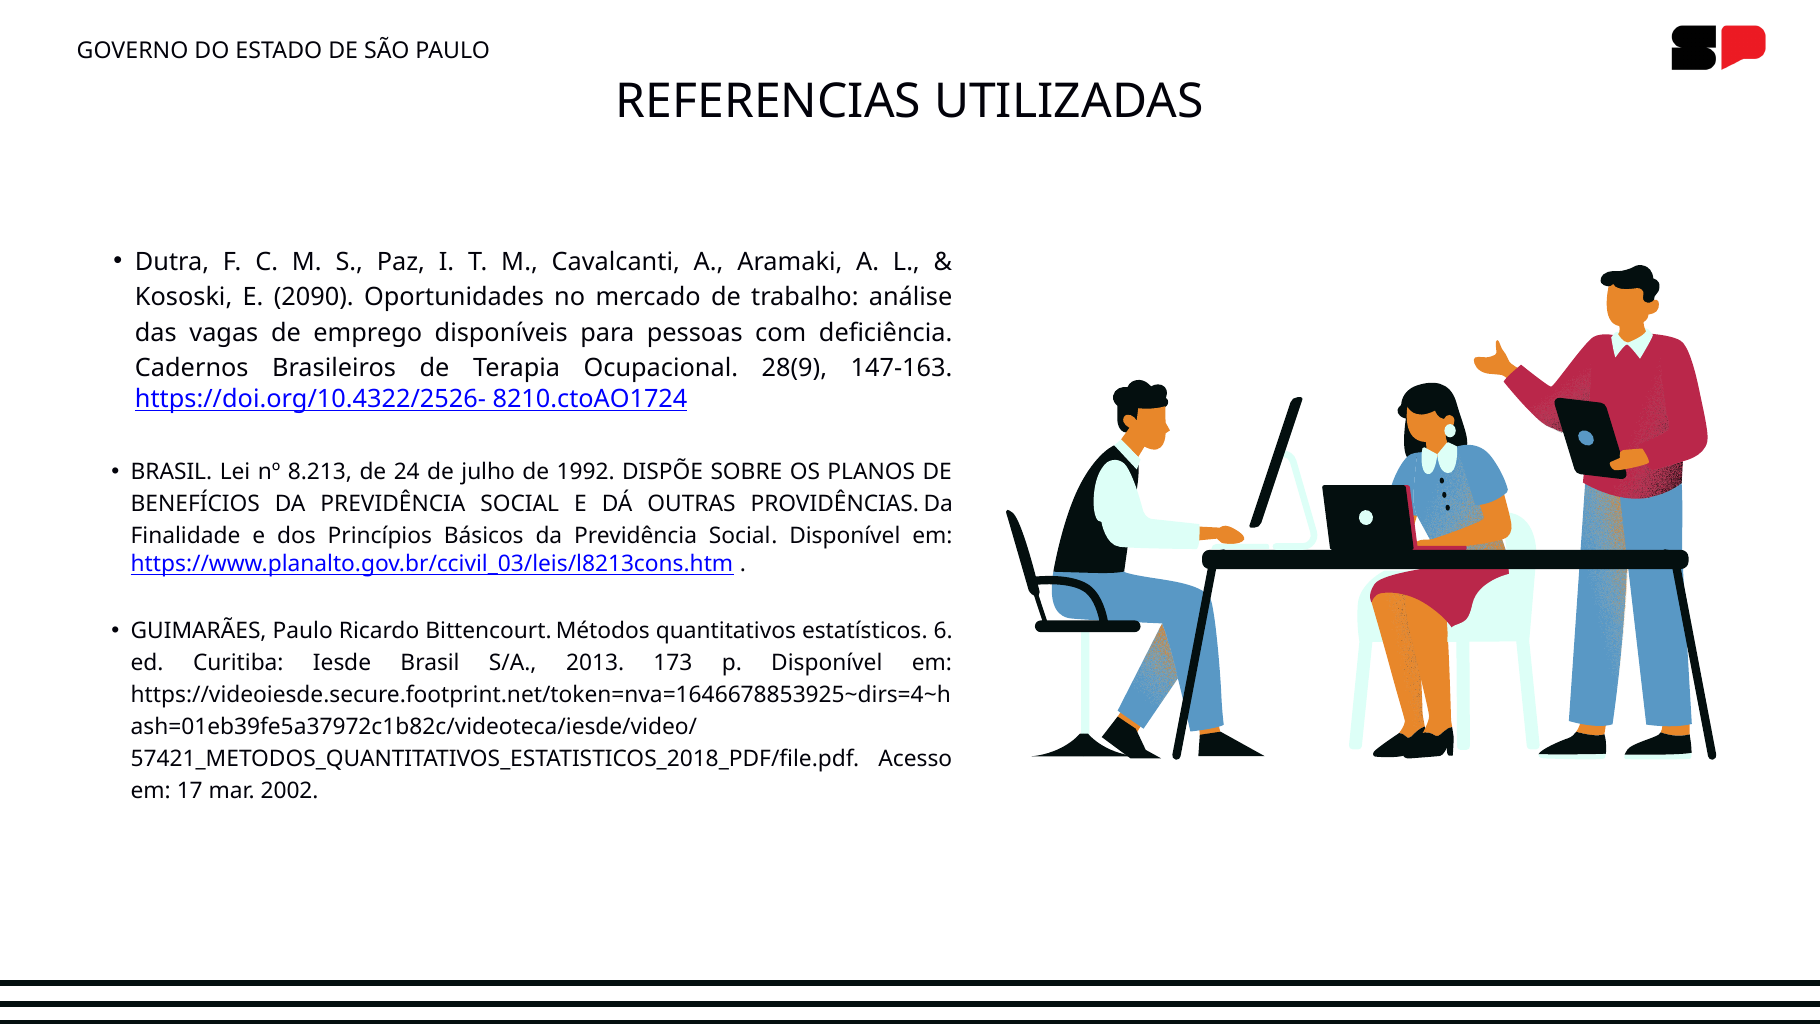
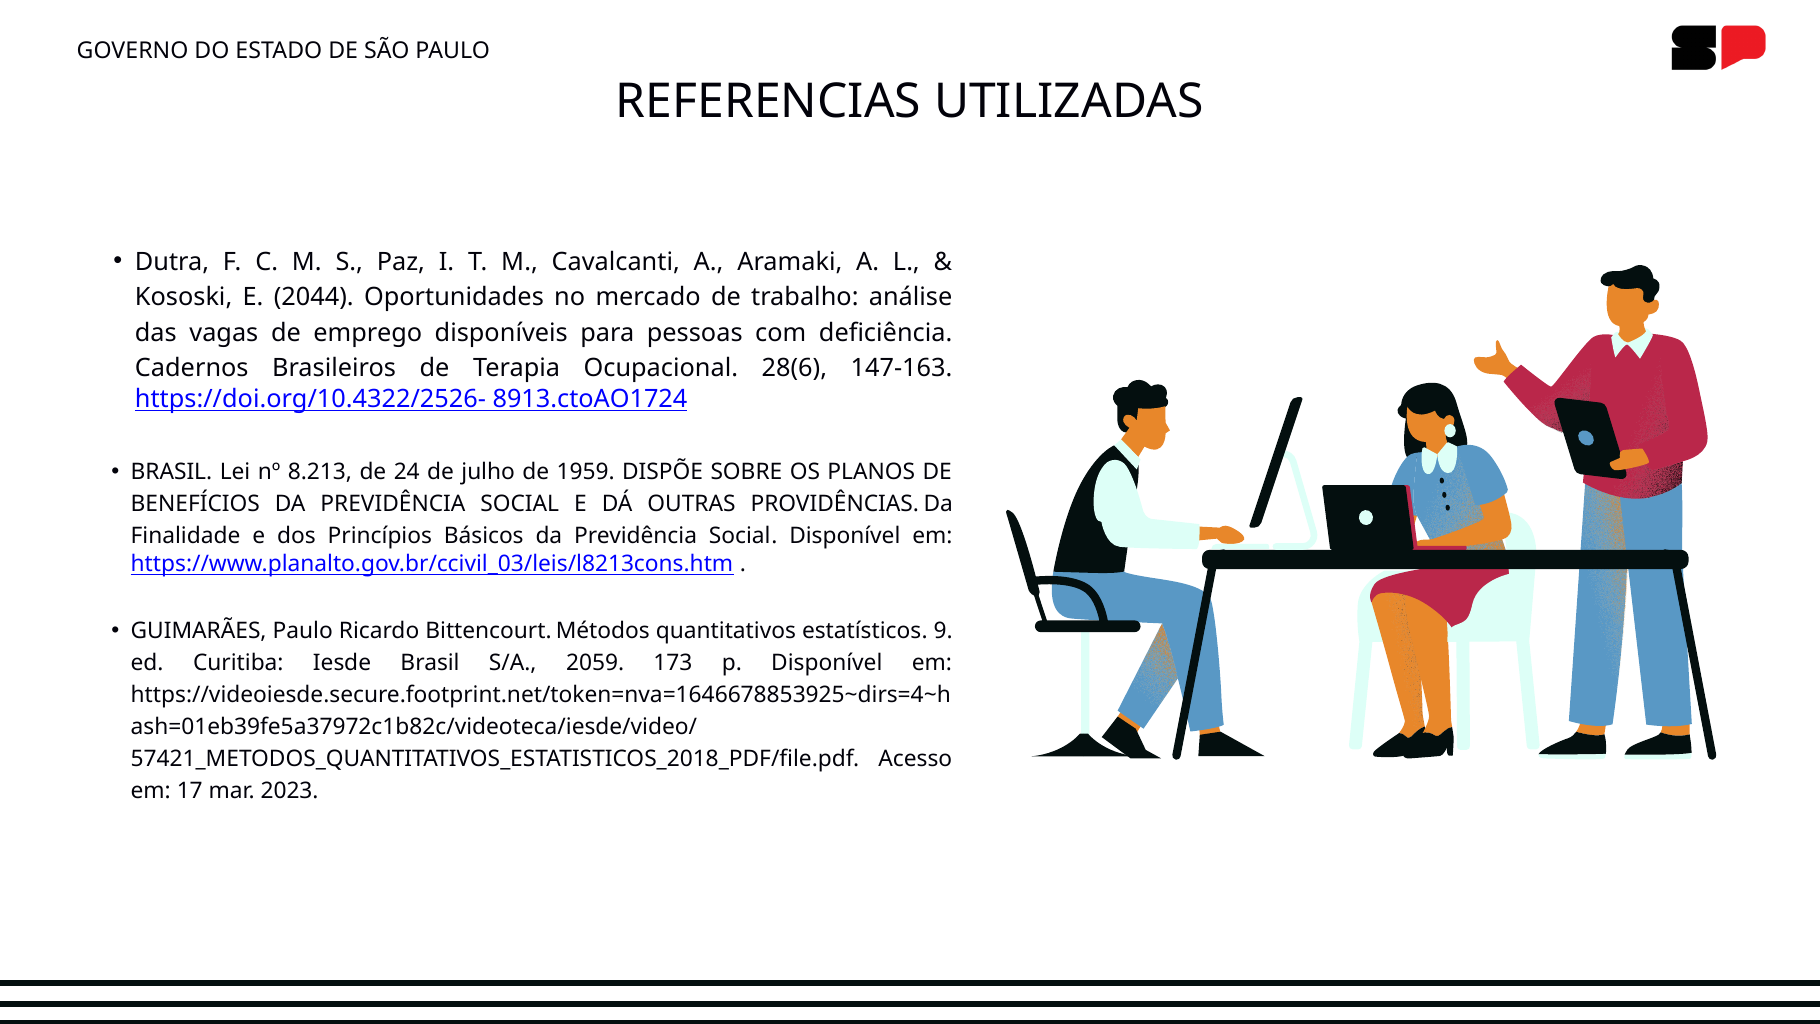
2090: 2090 -> 2044 (314, 297)
28(9: 28(9 -> 28(6 (794, 368)
8210.ctoAO1724: 8210.ctoAO1724 -> 8913.ctoAO1724 (590, 399)
1992: 1992 -> 1959 (586, 472)
6: 6 -> 9 (943, 631)
2013: 2013 -> 2059 (595, 663)
2002: 2002 -> 2023 (290, 790)
